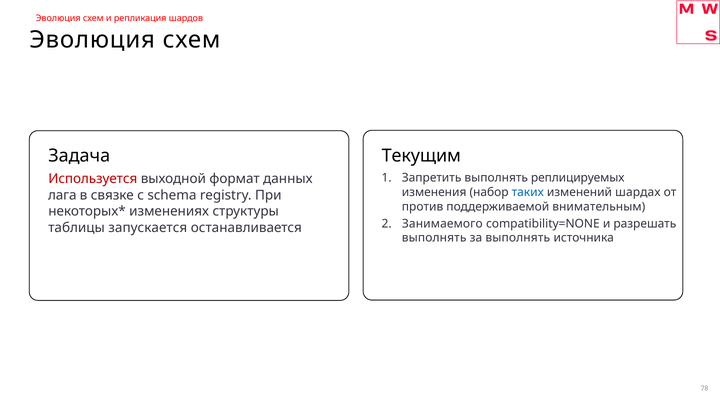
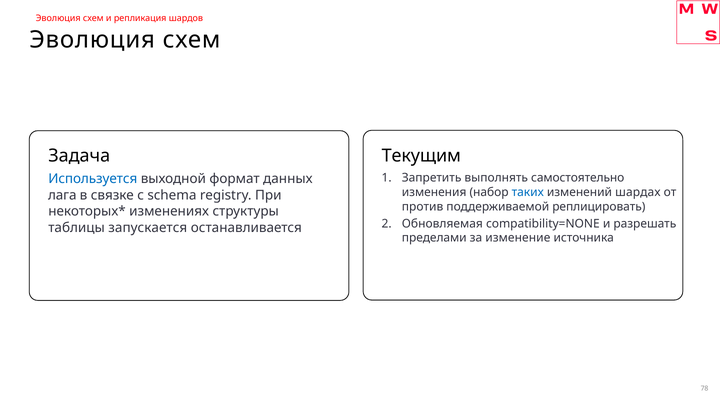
реплицируемых: реплицируемых -> самостоятельно (578, 178)
Используется colour: red -> blue (93, 179)
внимательным: внимательным -> реплицировать (599, 207)
Занимаемого: Занимаемого -> Обновляемая (442, 224)
выполнять: выполнять -> пределами (434, 238)
за выполнять: выполнять -> изменение (518, 238)
